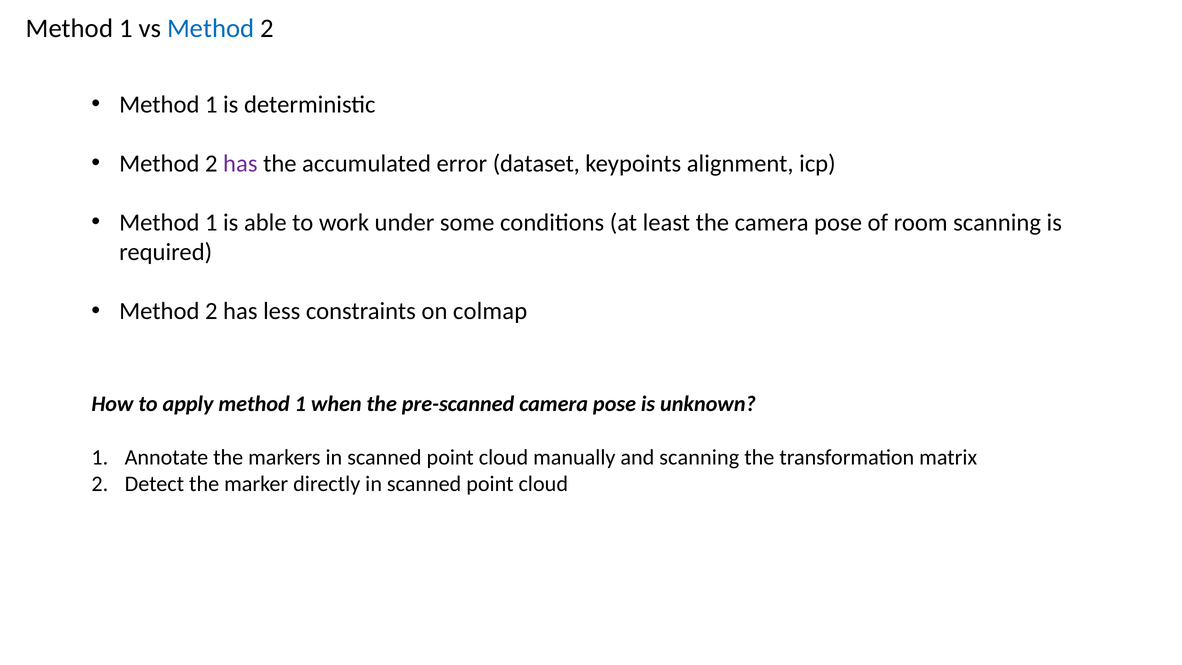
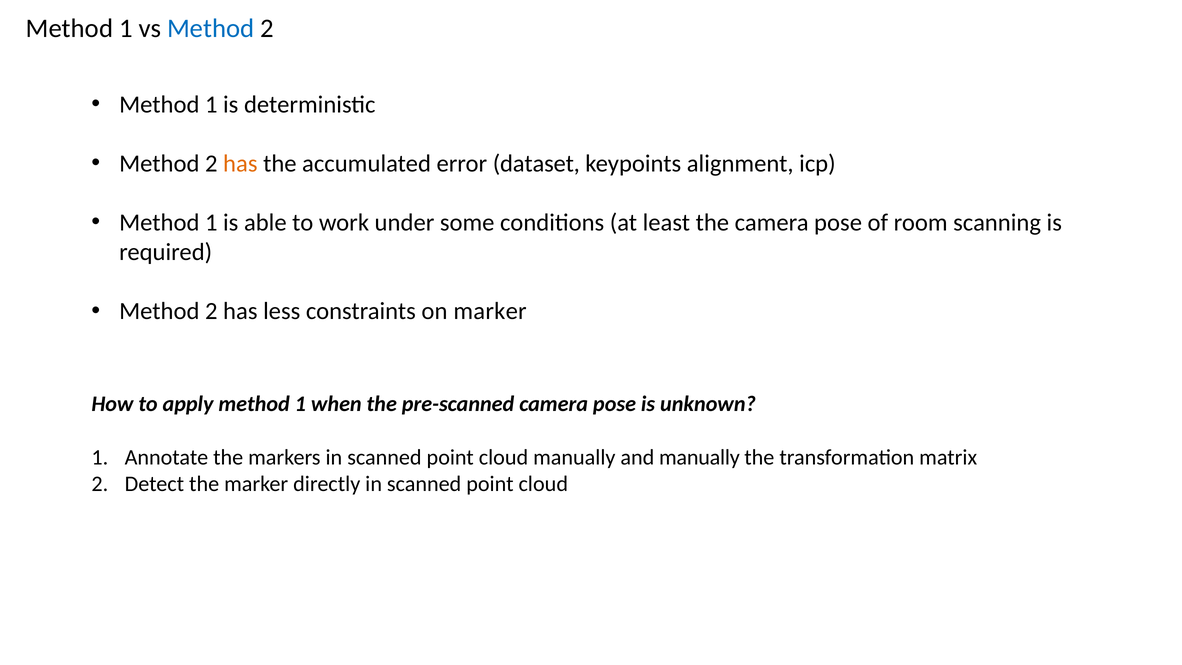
has colour: purple -> orange (240, 163)
on colmap: colmap -> marker (490, 311)
and scanning: scanning -> manually (699, 457)
